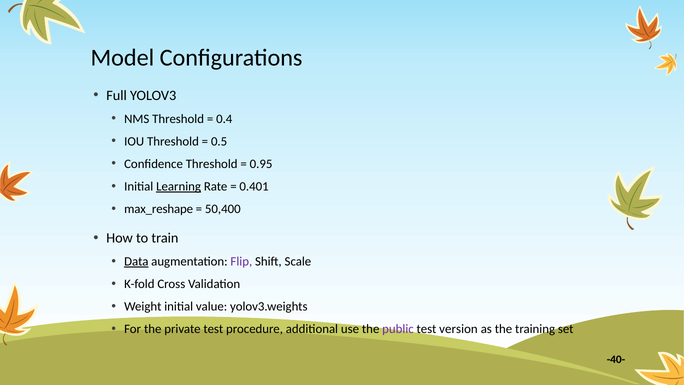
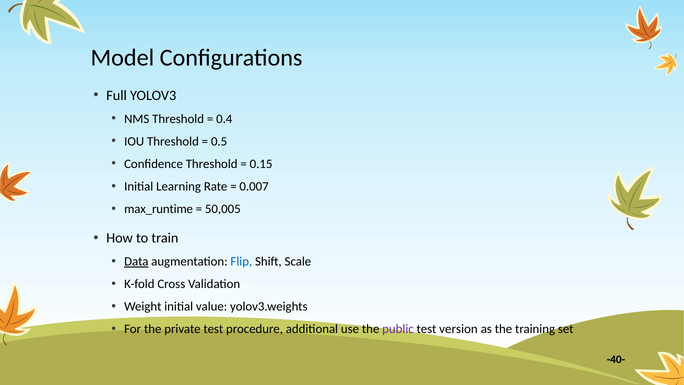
0.95: 0.95 -> 0.15 (261, 164)
Learning underline: present -> none (179, 186)
0.401: 0.401 -> 0.007 (254, 186)
max_reshape: max_reshape -> max_runtime (159, 209)
50,400: 50,400 -> 50,005 (223, 209)
Flip colour: purple -> blue (241, 261)
